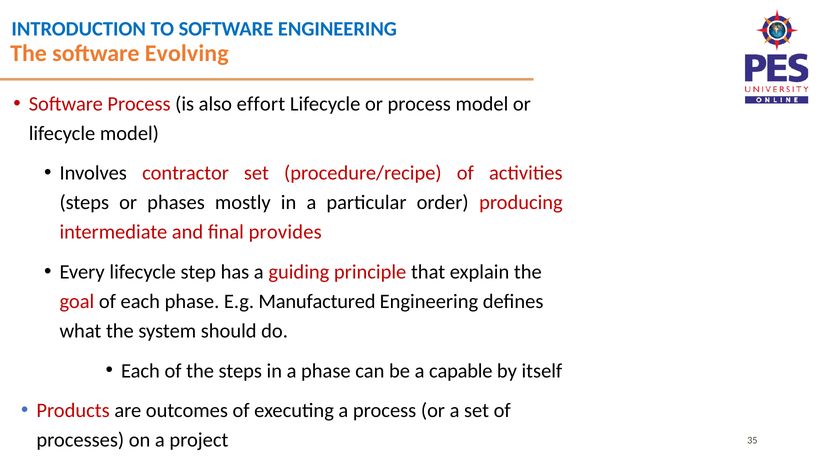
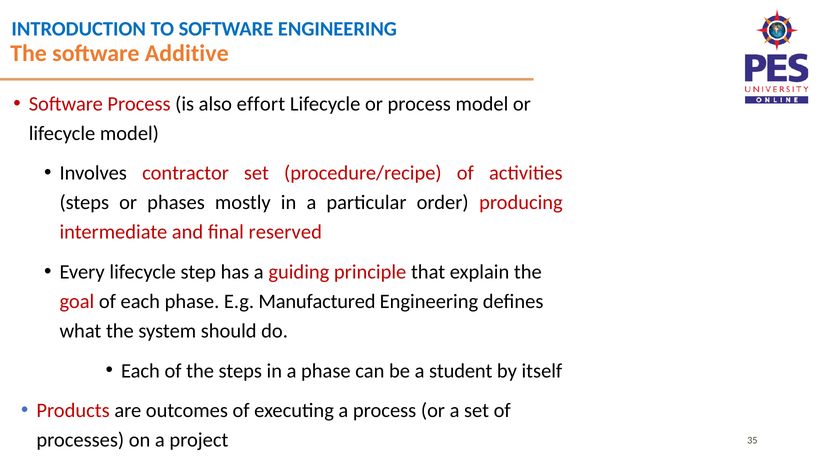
Evolving: Evolving -> Additive (187, 54)
provides: provides -> reserved (285, 232)
capable: capable -> student (461, 371)
